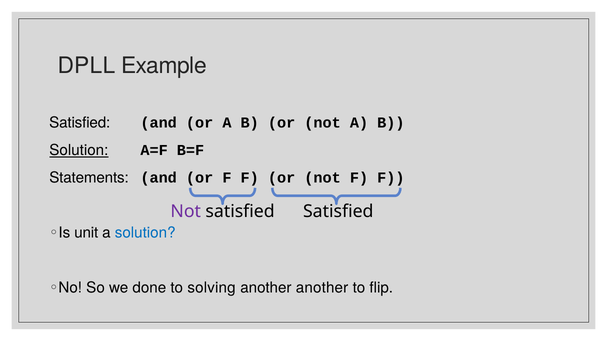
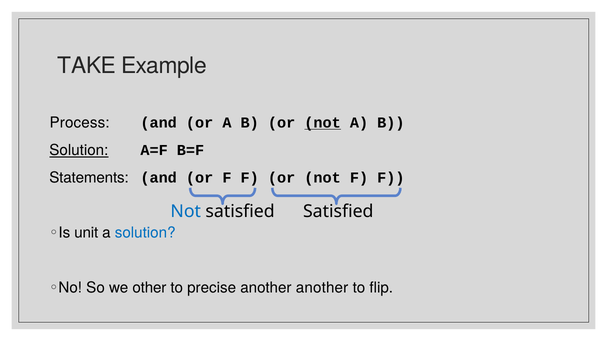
DPLL: DPLL -> TAKE (87, 66)
Satisfied: Satisfied -> Process (80, 123)
not underline: none -> present (323, 123)
Not colour: purple -> blue (186, 212)
done: done -> other (149, 288)
solving: solving -> precise (212, 288)
